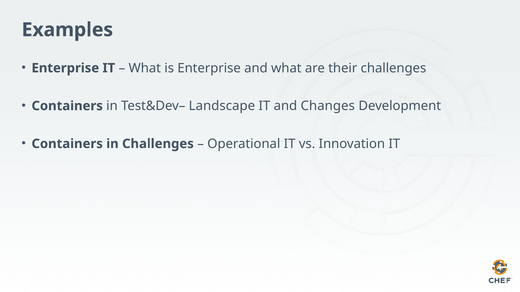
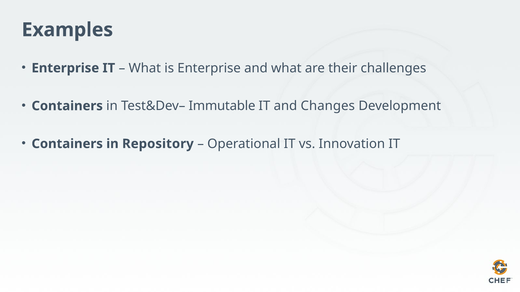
Landscape: Landscape -> Immutable (222, 106)
in Challenges: Challenges -> Repository (158, 144)
